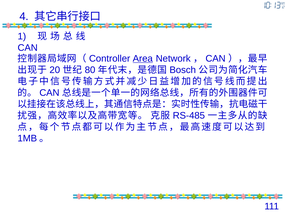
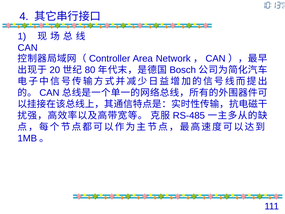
Area underline: present -> none (143, 58)
